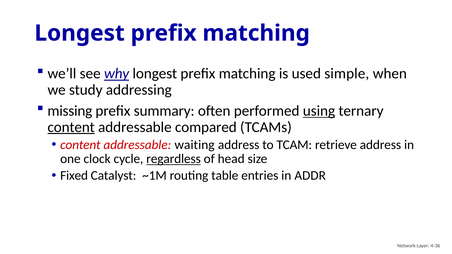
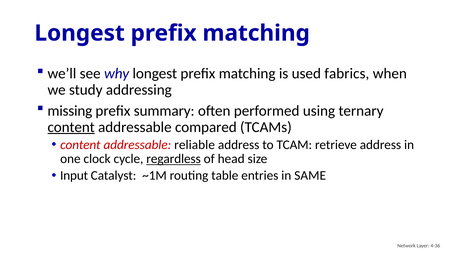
why underline: present -> none (117, 74)
simple: simple -> fabrics (347, 74)
using underline: present -> none (319, 111)
waiting: waiting -> reliable (195, 145)
Fixed: Fixed -> Input (74, 176)
ADDR: ADDR -> SAME (310, 176)
